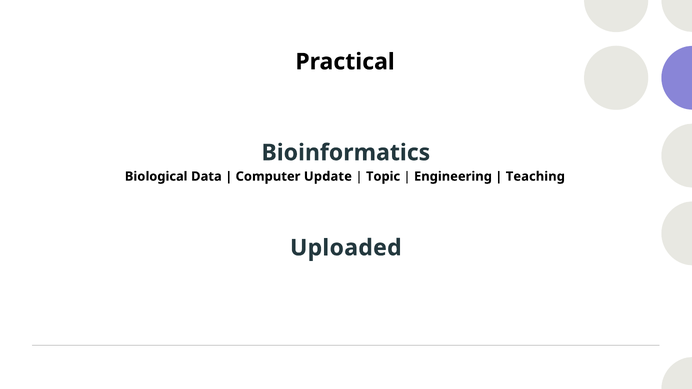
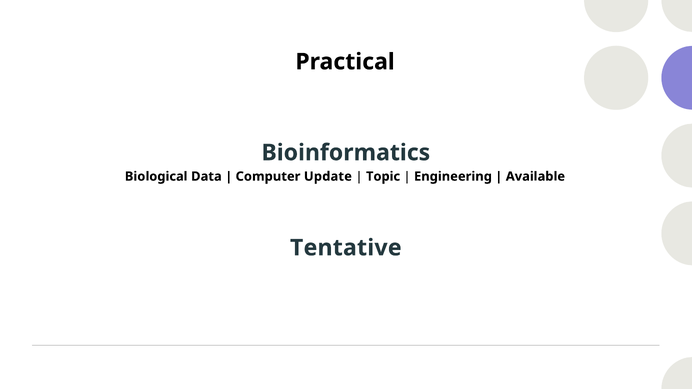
Teaching: Teaching -> Available (535, 177)
Uploaded: Uploaded -> Tentative (346, 248)
